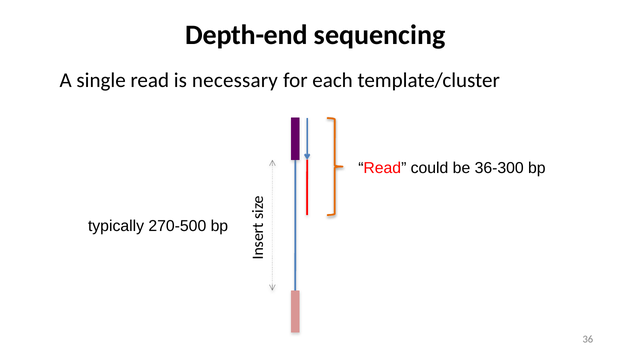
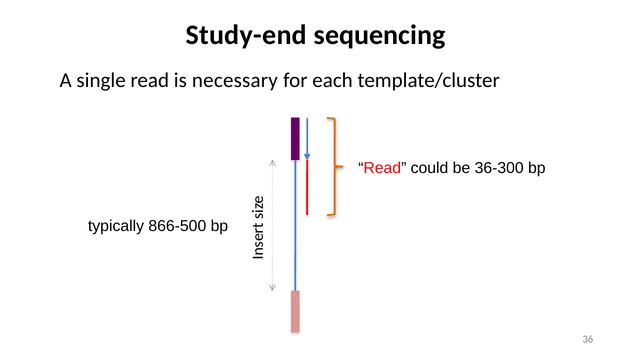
Depth-end: Depth-end -> Study-end (246, 35)
270-500: 270-500 -> 866-500 (177, 226)
